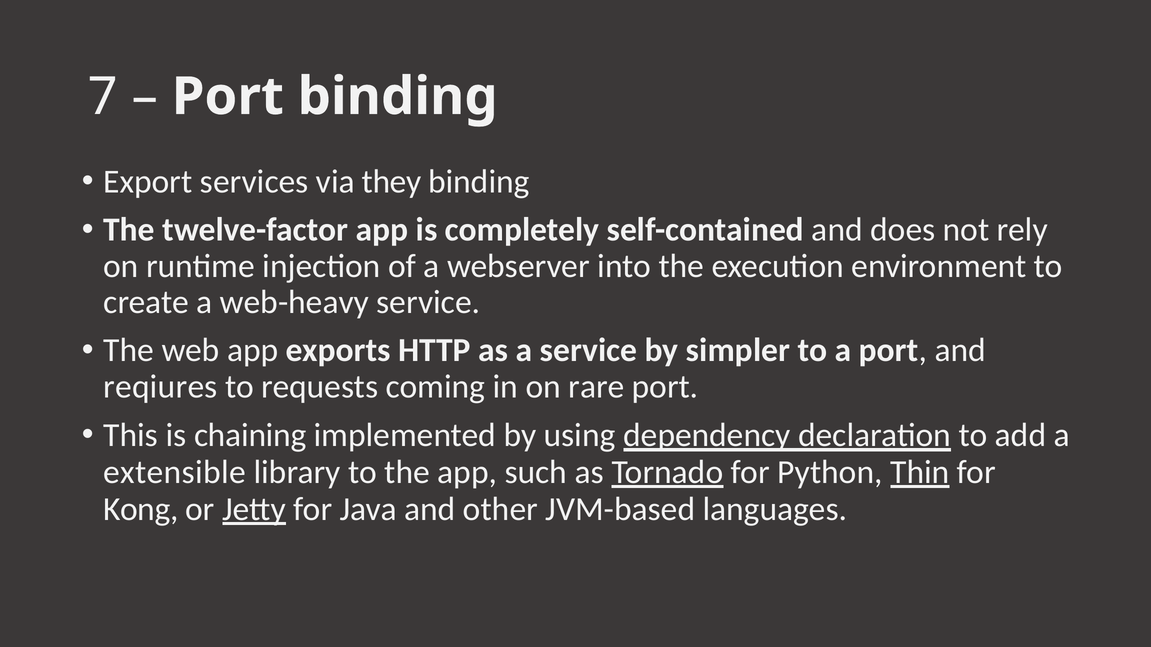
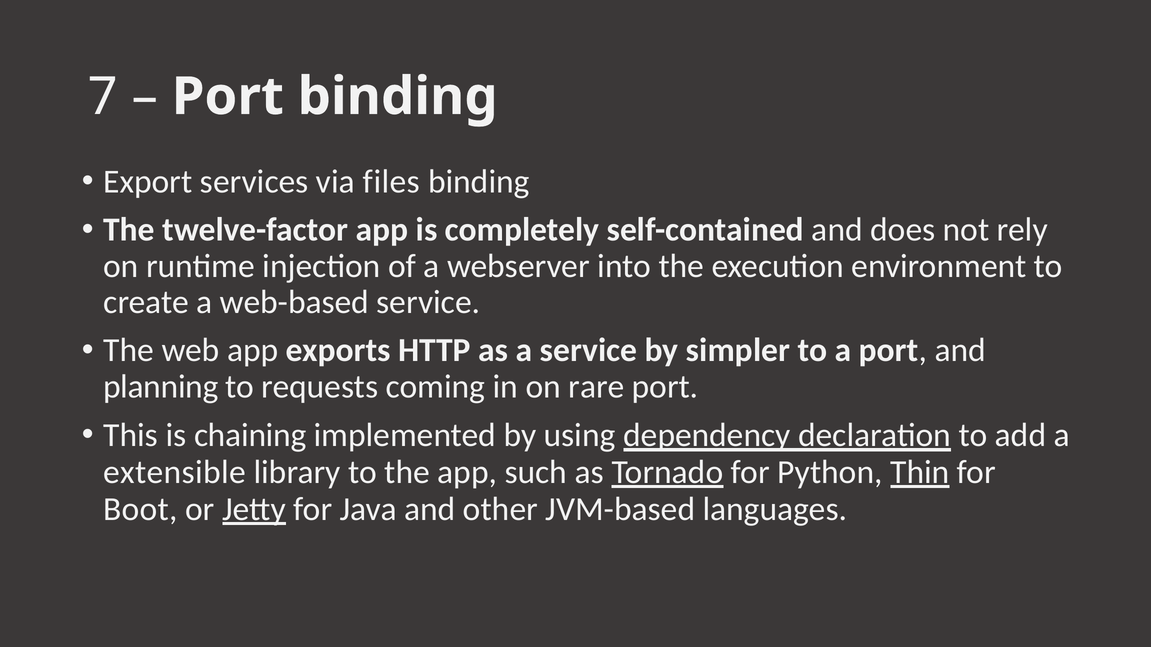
they: they -> files (391, 182)
web-heavy: web-heavy -> web-based (294, 302)
reqiures: reqiures -> planning (161, 387)
Kong: Kong -> Boot (141, 509)
